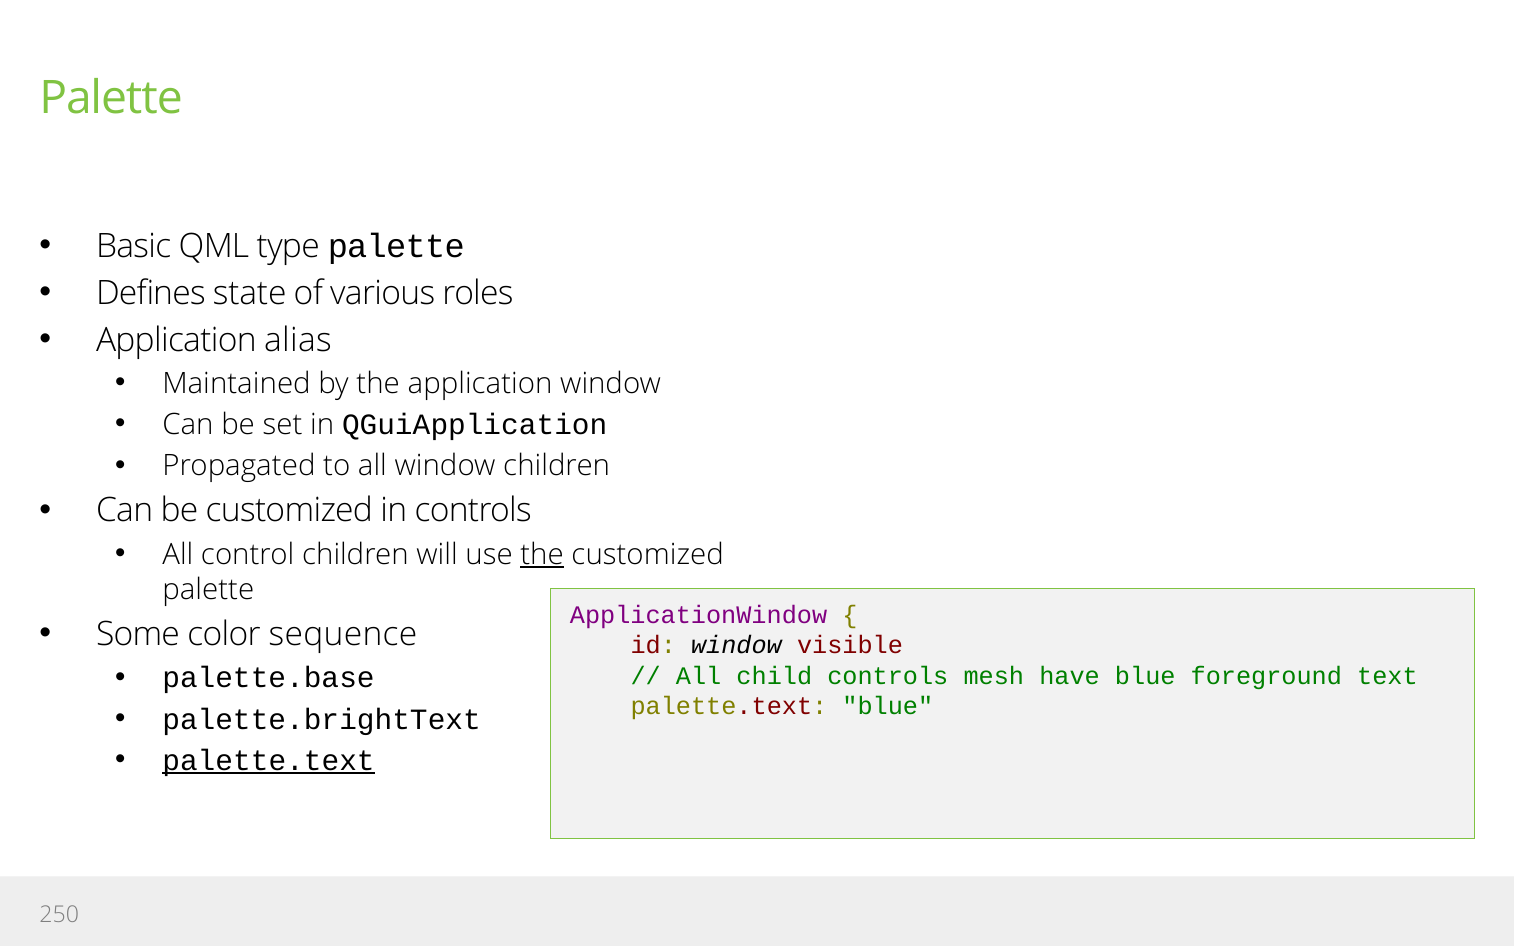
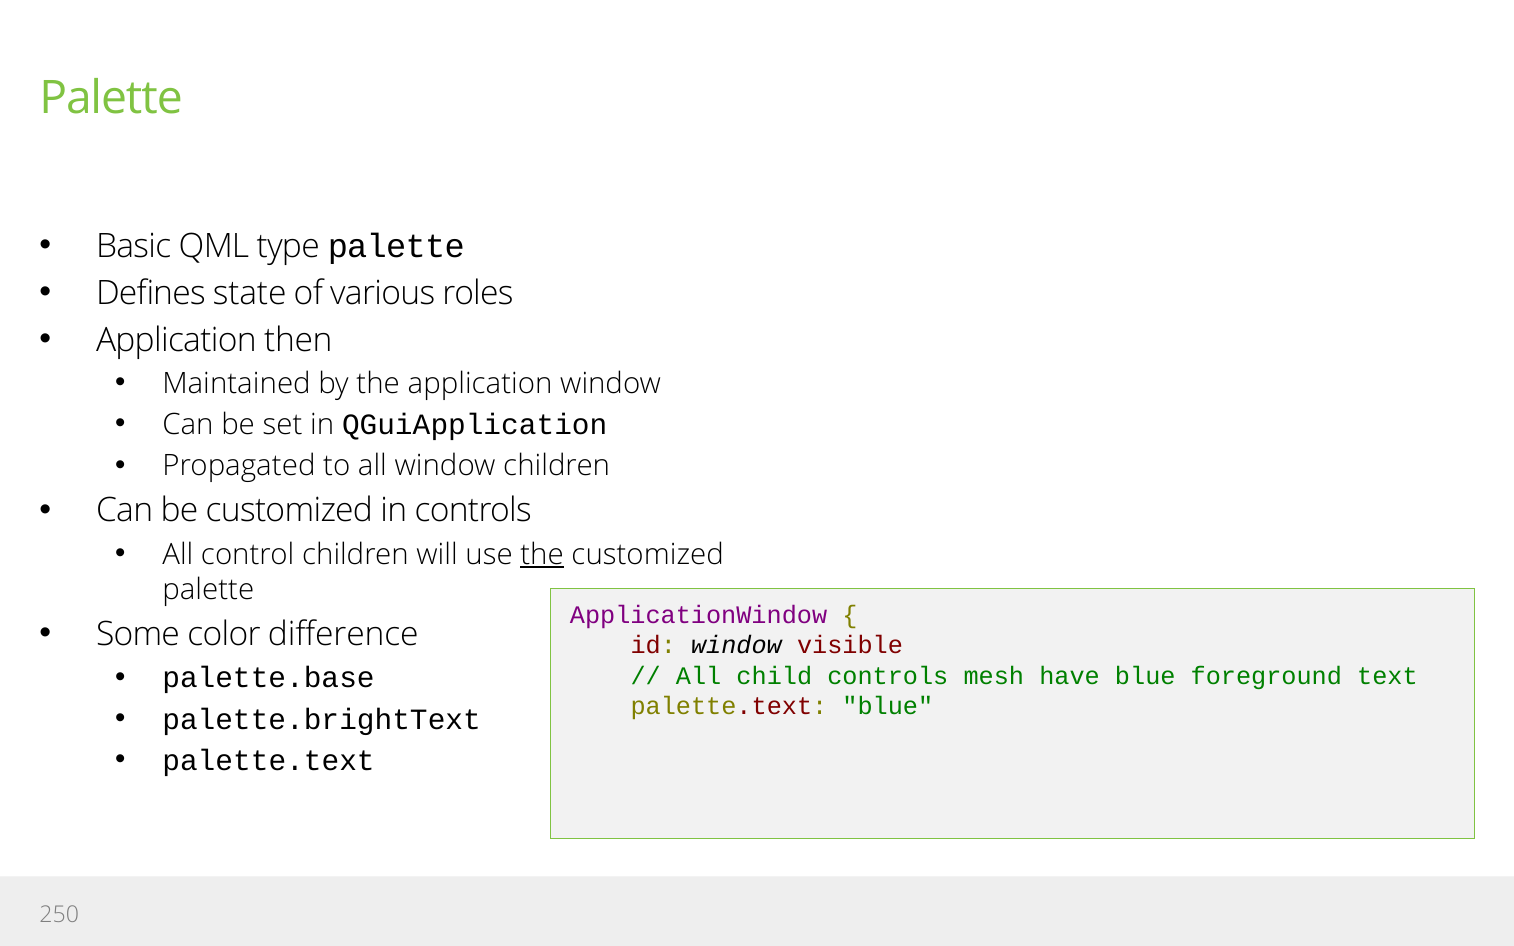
alias: alias -> then (298, 340)
sequence: sequence -> difference (343, 635)
palette.text underline: present -> none (268, 761)
